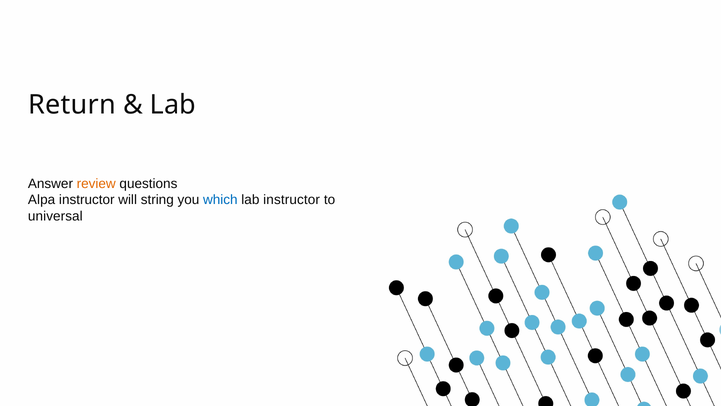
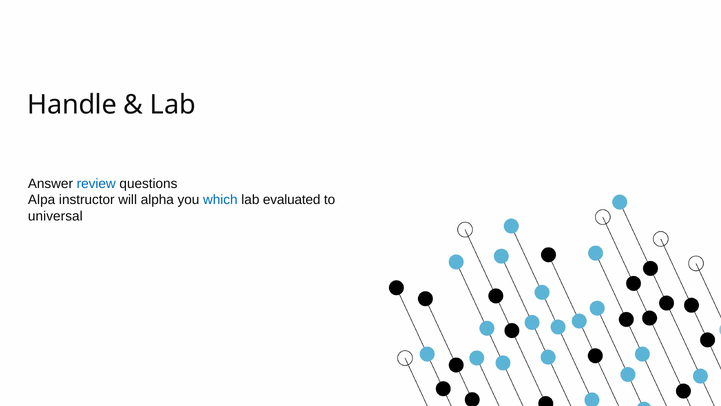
Return: Return -> Handle (72, 105)
review colour: orange -> blue (96, 183)
string: string -> alpha (157, 200)
lab instructor: instructor -> evaluated (292, 200)
